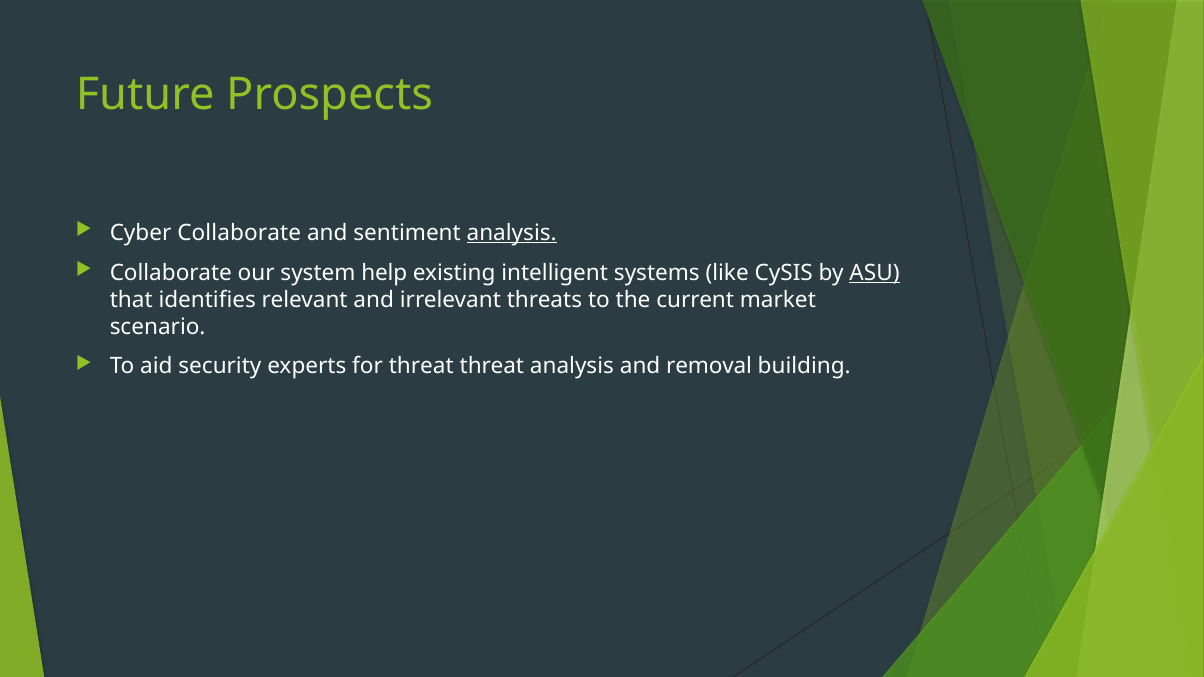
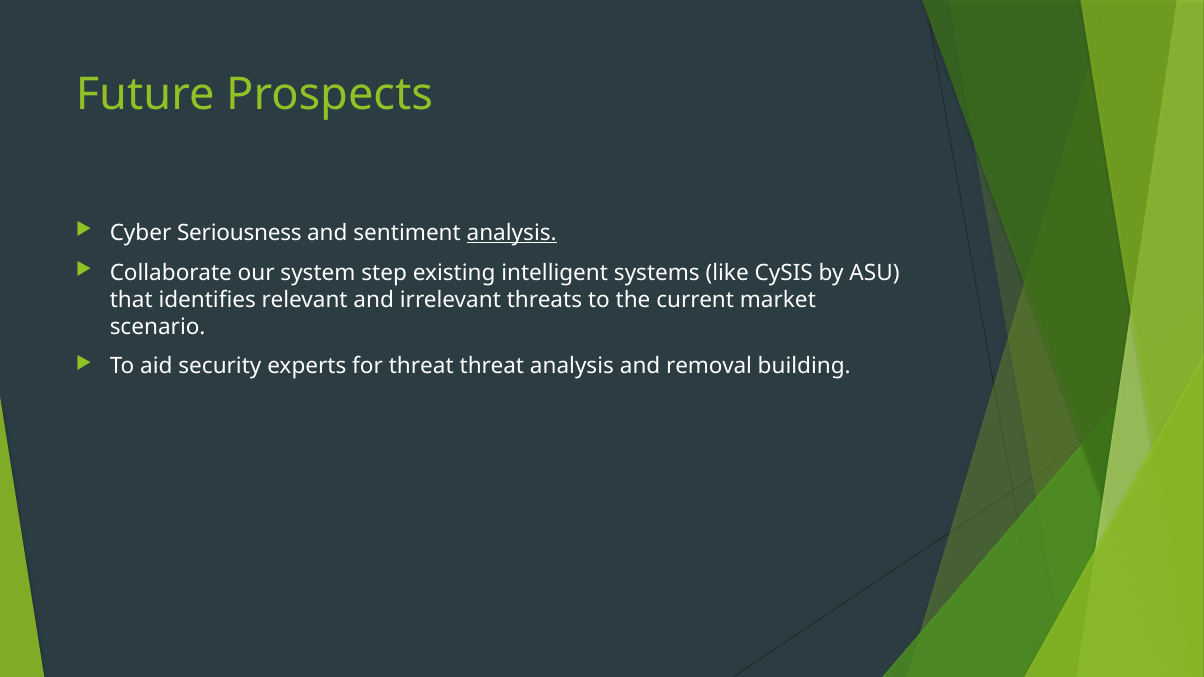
Cyber Collaborate: Collaborate -> Seriousness (239, 233)
help: help -> step (384, 273)
ASU underline: present -> none (875, 273)
